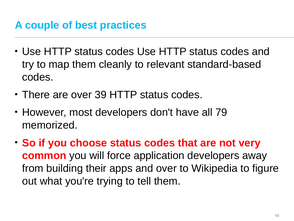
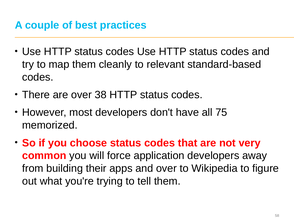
39: 39 -> 38 (101, 95)
79: 79 -> 75 (221, 112)
